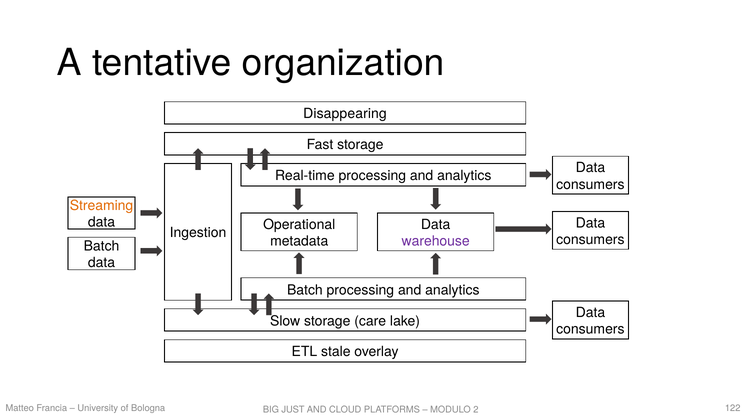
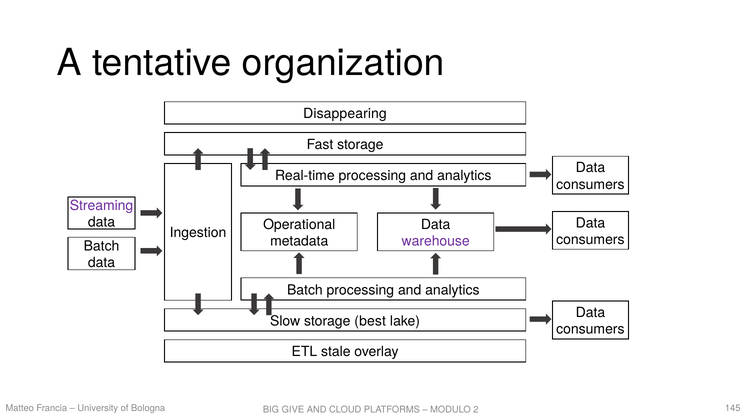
Streaming colour: orange -> purple (101, 205)
care: care -> best (370, 321)
122: 122 -> 145 (733, 408)
JUST: JUST -> GIVE (293, 409)
